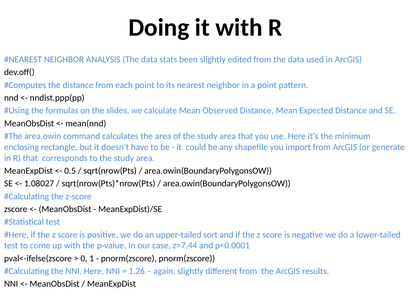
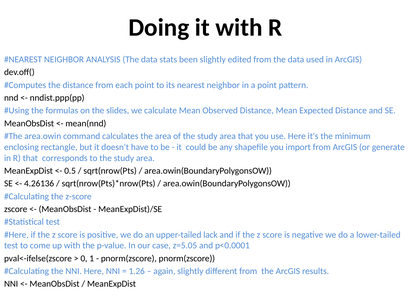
1.08027: 1.08027 -> 4.26136 (39, 184)
sort: sort -> lack (210, 235)
z=7.44: z=7.44 -> z=5.05 (185, 246)
